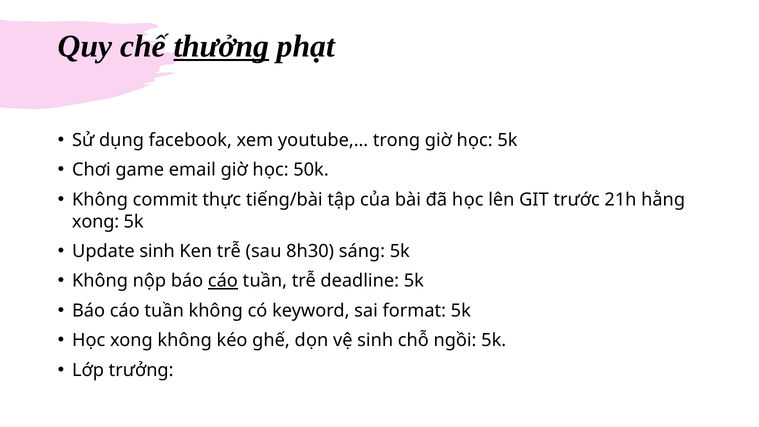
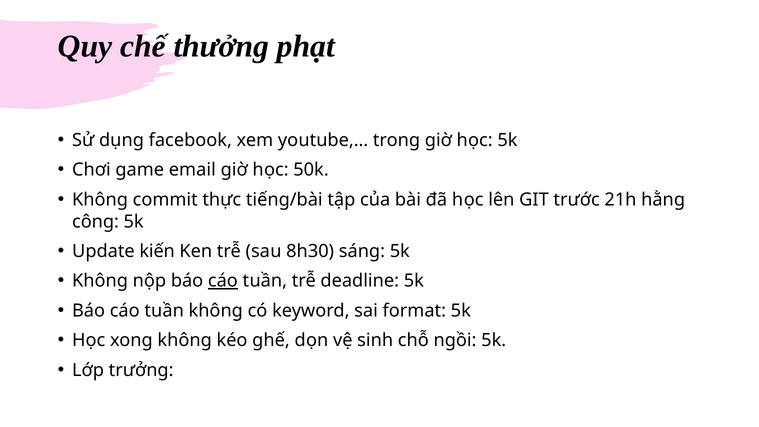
thưởng underline: present -> none (221, 46)
xong: xong -> công (95, 221)
Update sinh: sinh -> kiến (157, 251)
